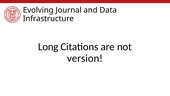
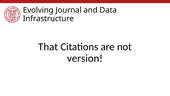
Long: Long -> That (48, 47)
